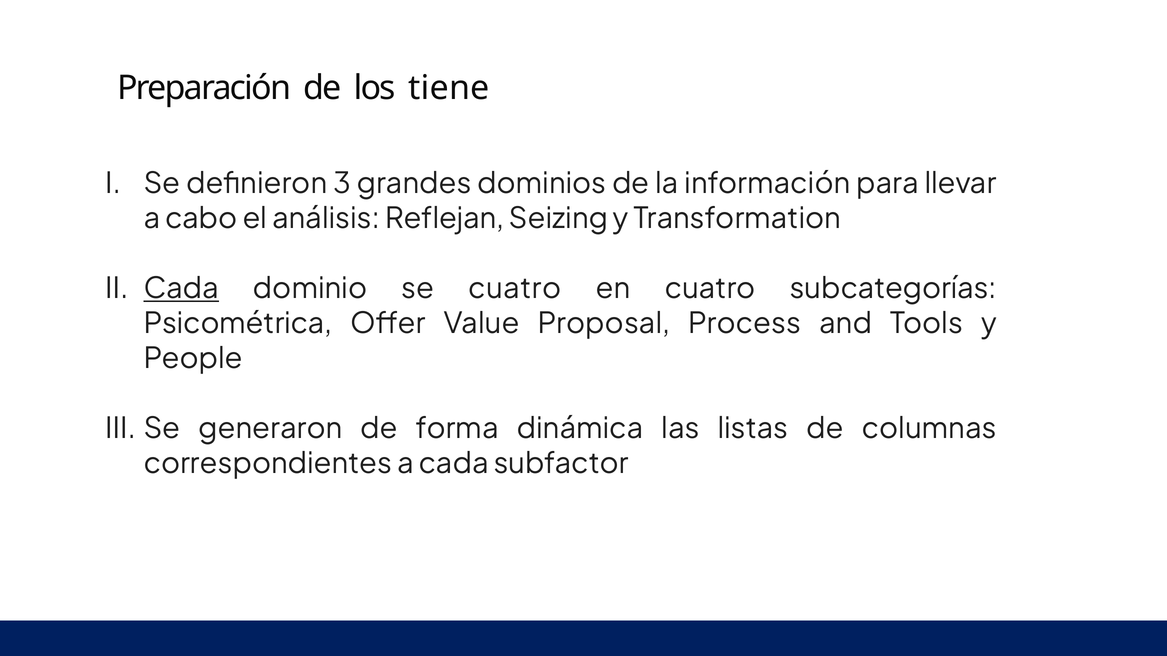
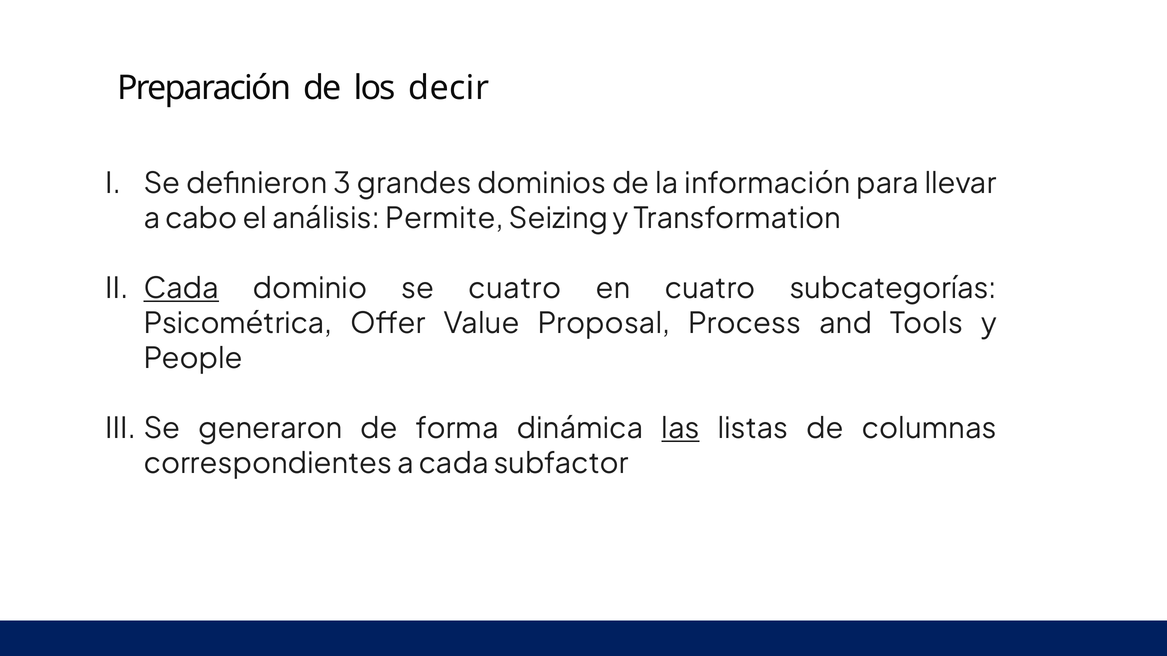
tiene: tiene -> decir (449, 88)
Reflejan: Reflejan -> Permite (444, 219)
las underline: none -> present (681, 429)
